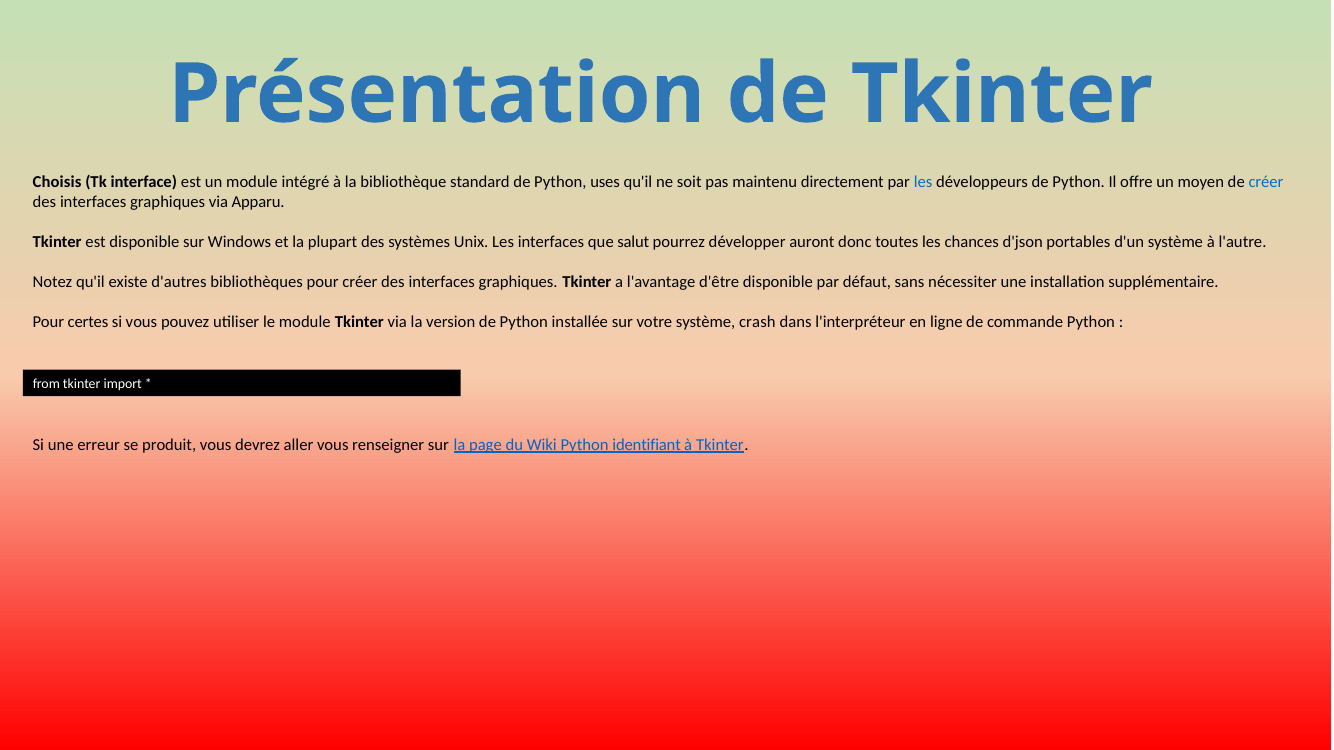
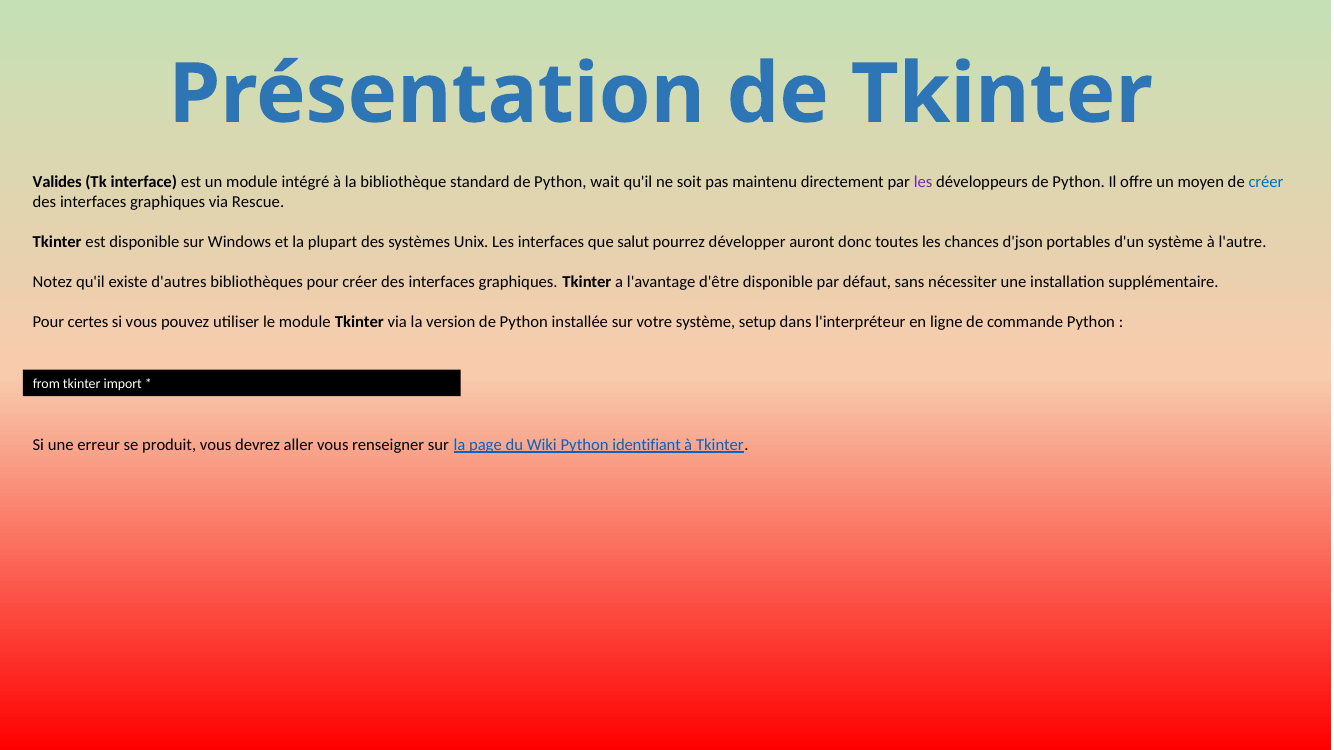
Choisis: Choisis -> Valides (57, 182)
uses: uses -> wait (605, 182)
les colour: blue -> purple (923, 182)
Apparu: Apparu -> Rescue (258, 202)
crash: crash -> setup (758, 322)
